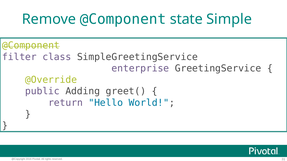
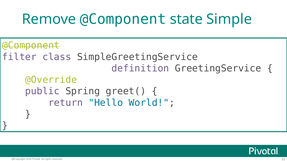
enterprise: enterprise -> definition (140, 69)
Adding: Adding -> Spring (83, 91)
